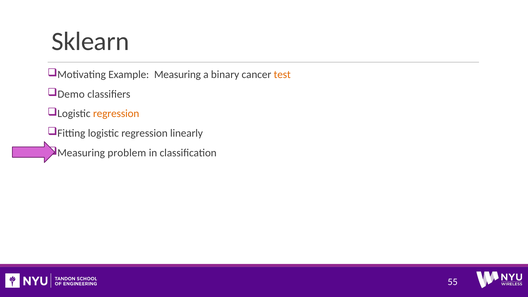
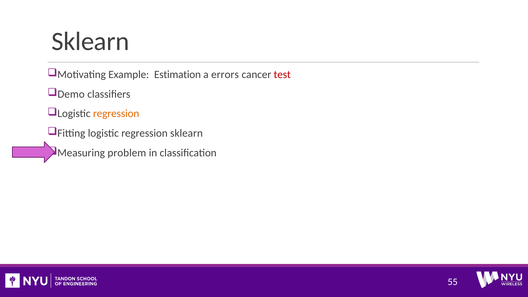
Example Measuring: Measuring -> Estimation (177, 75)
binary: binary -> errors (225, 75)
test colour: orange -> red (282, 75)
regression linearly: linearly -> sklearn (186, 133)
